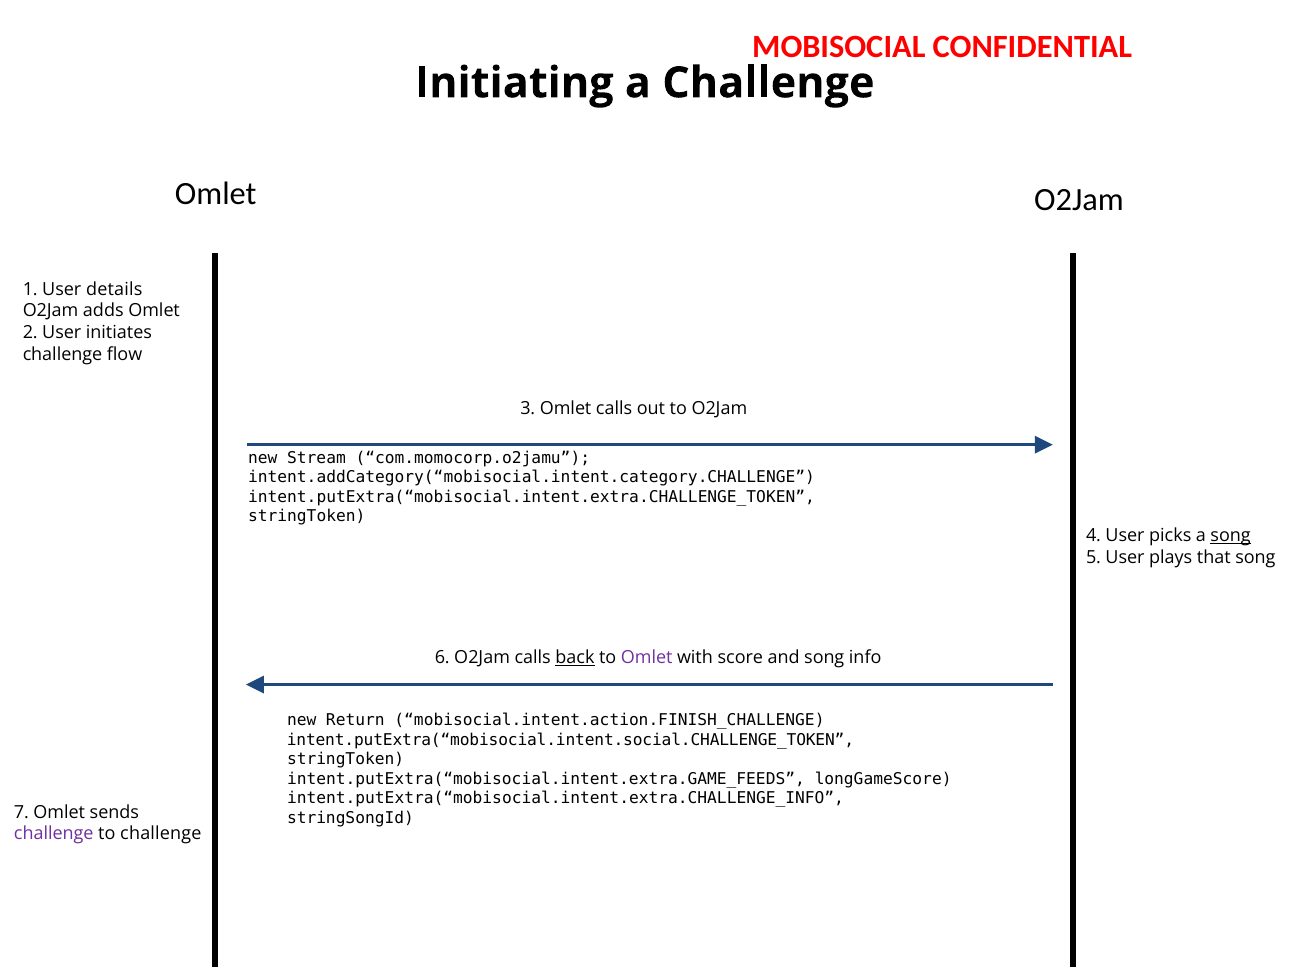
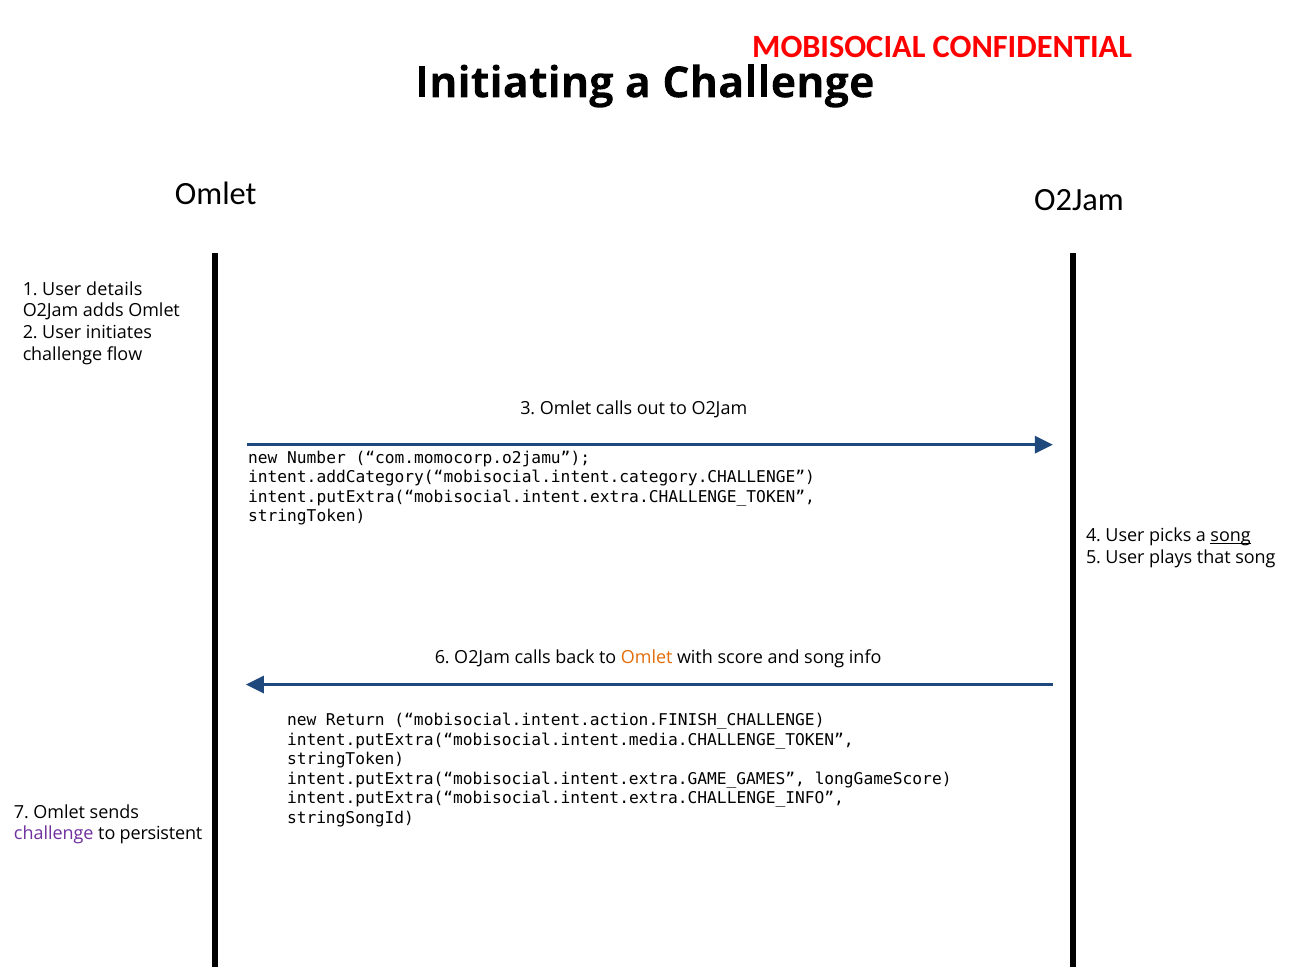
Stream: Stream -> Number (316, 458)
back underline: present -> none (575, 658)
Omlet colour: purple -> orange (647, 658)
intent.putExtra(“mobisocial.intent.social.CHALLENGE_TOKEN: intent.putExtra(“mobisocial.intent.social.CHALLENGE_TOKEN -> intent.putExtra(“mobisocial.intent.media.CHALLENGE_TOKEN (570, 740)
intent.putExtra(“mobisocial.intent.extra.GAME_FEEDS: intent.putExtra(“mobisocial.intent.extra.GAME_FEEDS -> intent.putExtra(“mobisocial.intent.extra.GAME_GAMES (546, 779)
to challenge: challenge -> persistent (161, 834)
